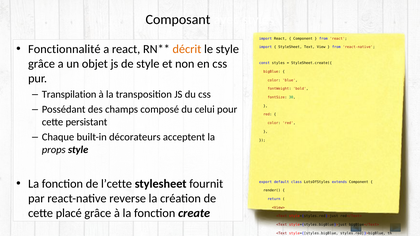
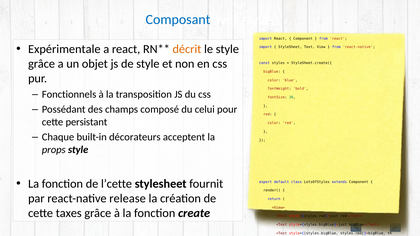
Composant colour: black -> blue (178, 19)
Fonctionnalité: Fonctionnalité -> Expérimentale (64, 49)
Transpilation: Transpilation -> Fonctionnels (69, 95)
reverse: reverse -> release (128, 199)
placé: placé -> taxes (69, 213)
